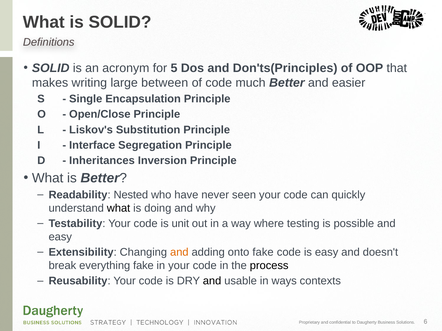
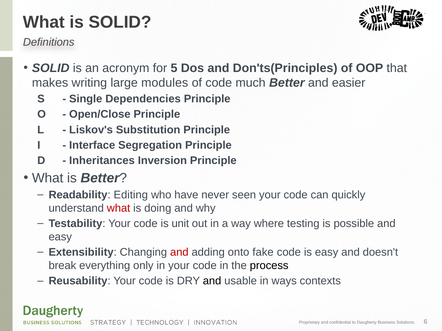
between: between -> modules (165, 83)
Encapsulation: Encapsulation -> Dependencies (143, 99)
Nested: Nested -> Editing (131, 195)
what colour: black -> red (119, 208)
and colour: orange -> red (179, 253)
everything fake: fake -> only (143, 266)
